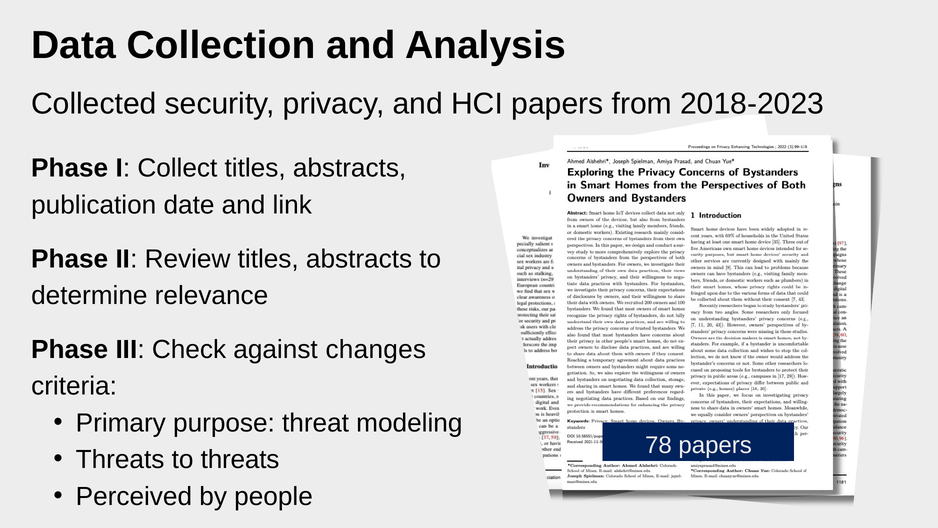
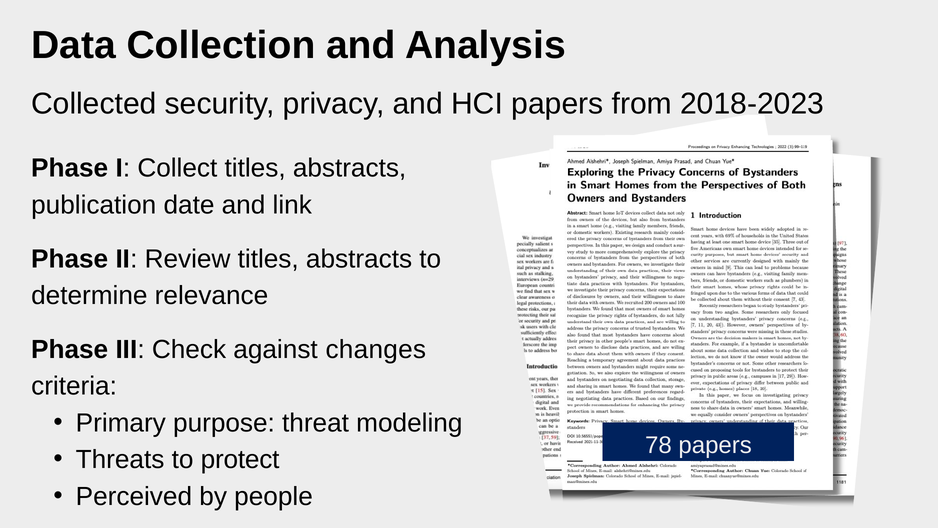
to threats: threats -> protect (240, 459)
